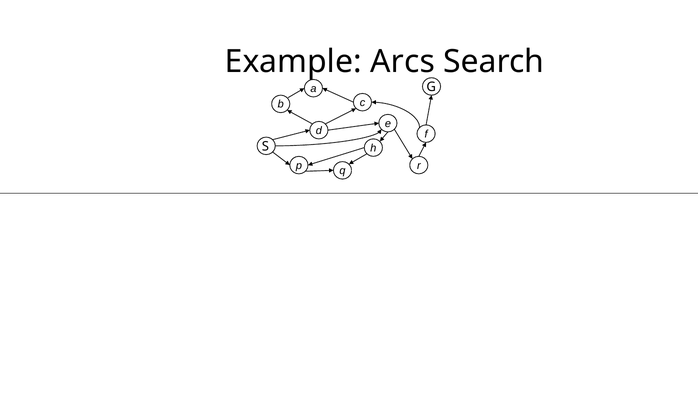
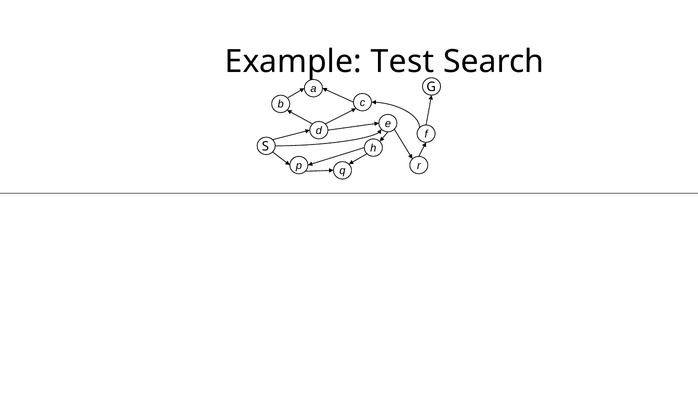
Arcs: Arcs -> Test (402, 61)
